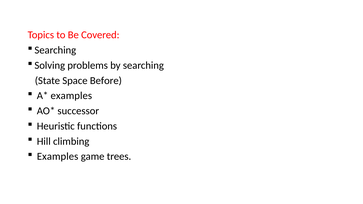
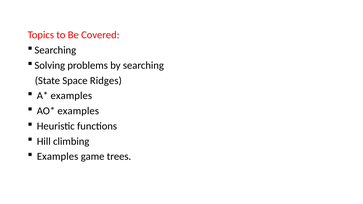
Before: Before -> Ridges (106, 81)
successor: successor -> examples (78, 111)
